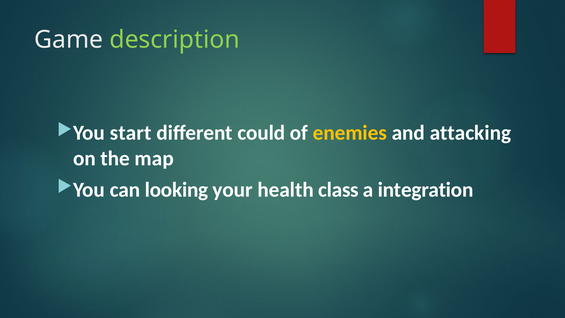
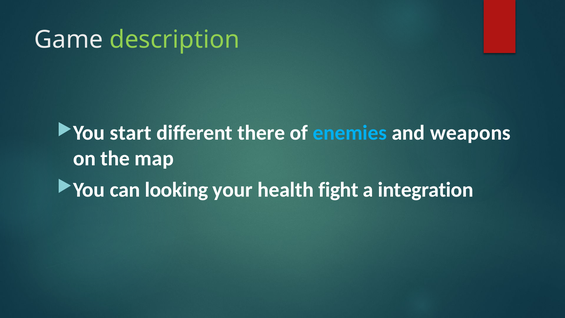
could: could -> there (261, 133)
enemies colour: yellow -> light blue (350, 133)
attacking: attacking -> weapons (470, 133)
class: class -> fight (338, 190)
